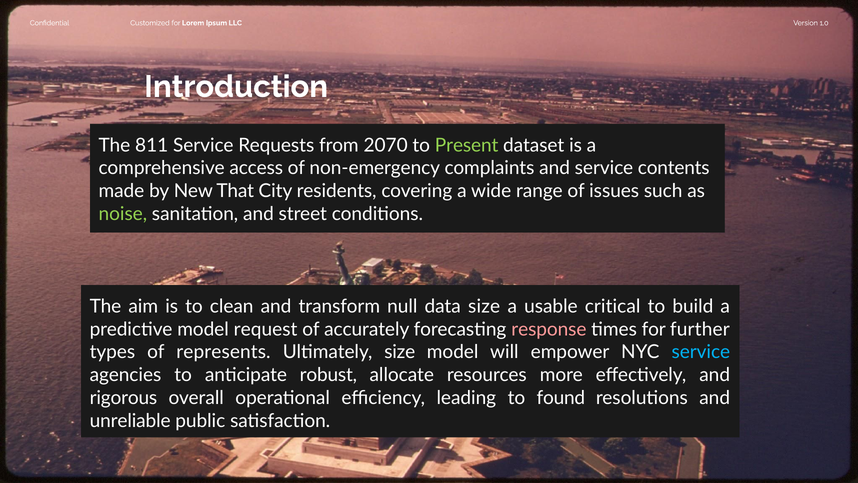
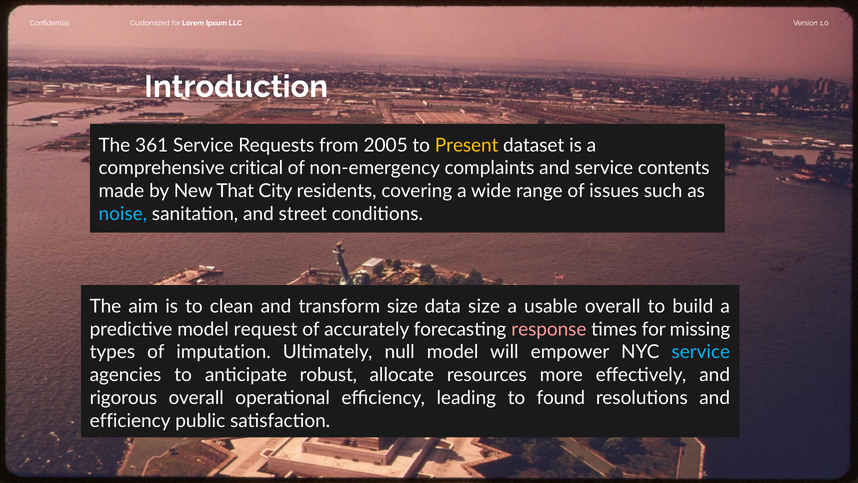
811: 811 -> 361 (152, 145)
2070: 2070 -> 2005 (386, 145)
Present colour: light green -> yellow (467, 145)
access: access -> critical (256, 168)
noise colour: light green -> light blue (123, 214)
transform null: null -> size (402, 306)
usable critical: critical -> overall (613, 306)
further: further -> missing (700, 329)
represents: represents -> imputation (224, 352)
Ultimately size: size -> null (400, 352)
unreliable: unreliable -> efficiency (130, 421)
